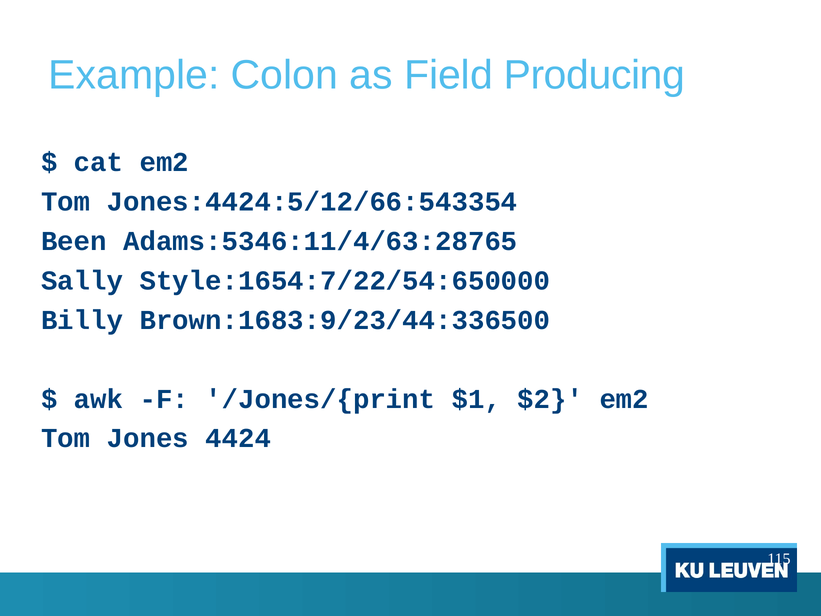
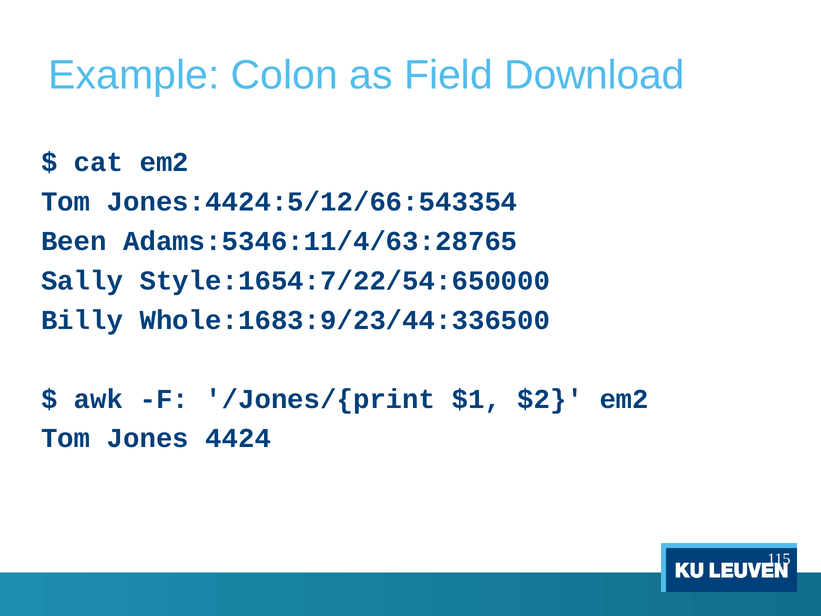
Producing: Producing -> Download (594, 75)
Brown:1683:9/23/44:336500: Brown:1683:9/23/44:336500 -> Whole:1683:9/23/44:336500 (345, 320)
